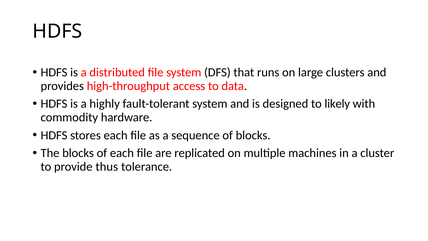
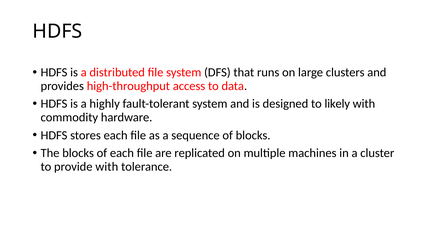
provide thus: thus -> with (107, 166)
